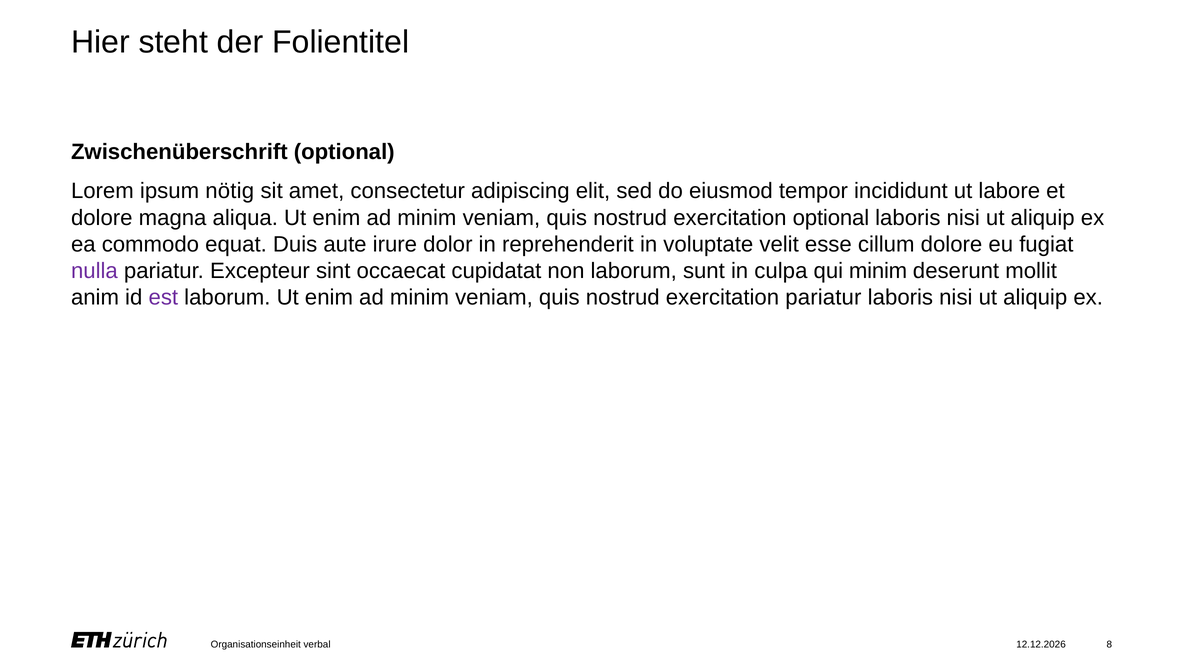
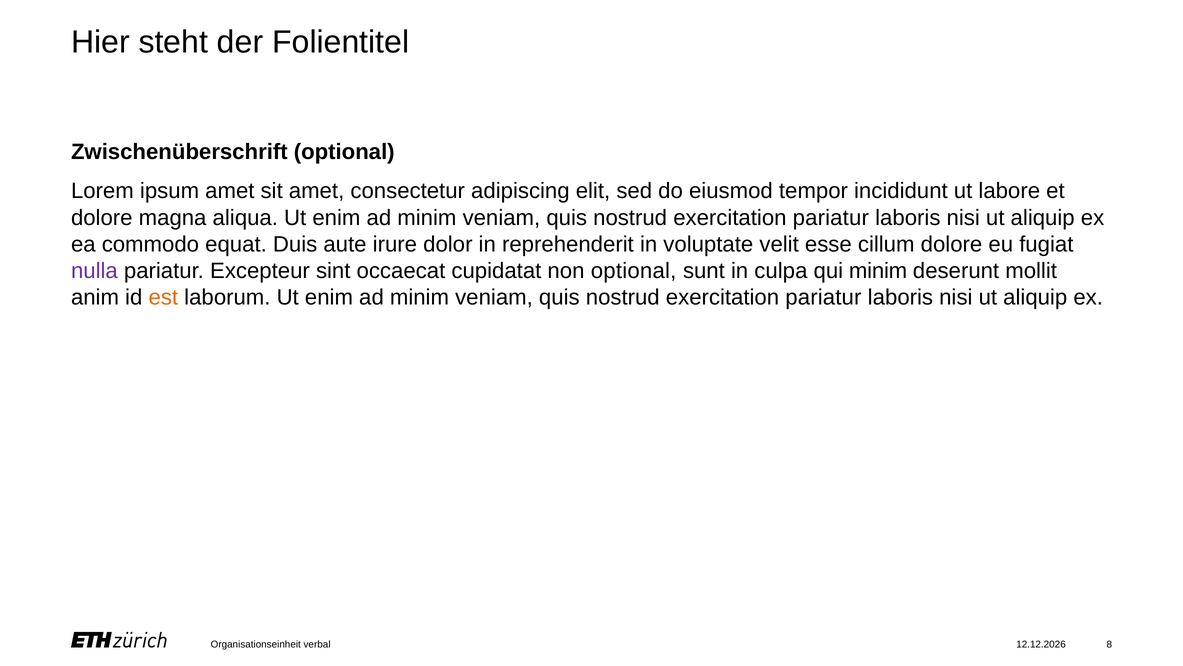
ipsum nötig: nötig -> amet (230, 191)
optional: optional -> pariatur (831, 218)
non laborum: laborum -> optional (634, 271)
est colour: purple -> orange (163, 297)
